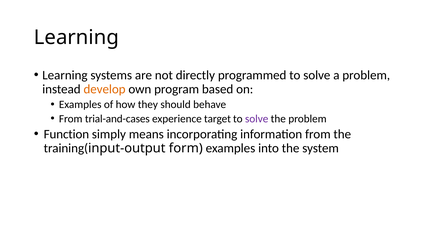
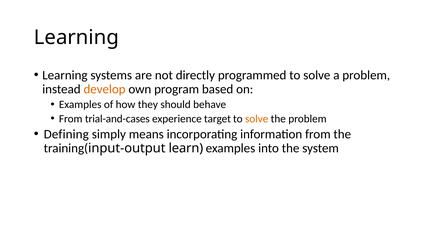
solve colour: purple -> orange (257, 119)
Function: Function -> Defining (66, 134)
form: form -> learn (186, 148)
